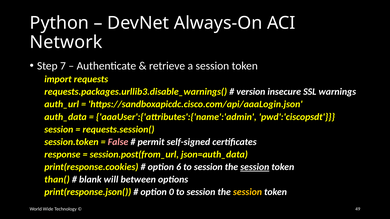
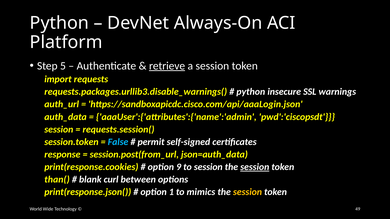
Network: Network -> Platform (66, 42)
7: 7 -> 5 (63, 66)
retrieve underline: none -> present (167, 66)
version: version -> python (251, 92)
False colour: pink -> light blue (118, 142)
6: 6 -> 9 (179, 167)
will: will -> curl (111, 180)
0: 0 -> 1 (171, 192)
session: session -> mimics (201, 192)
